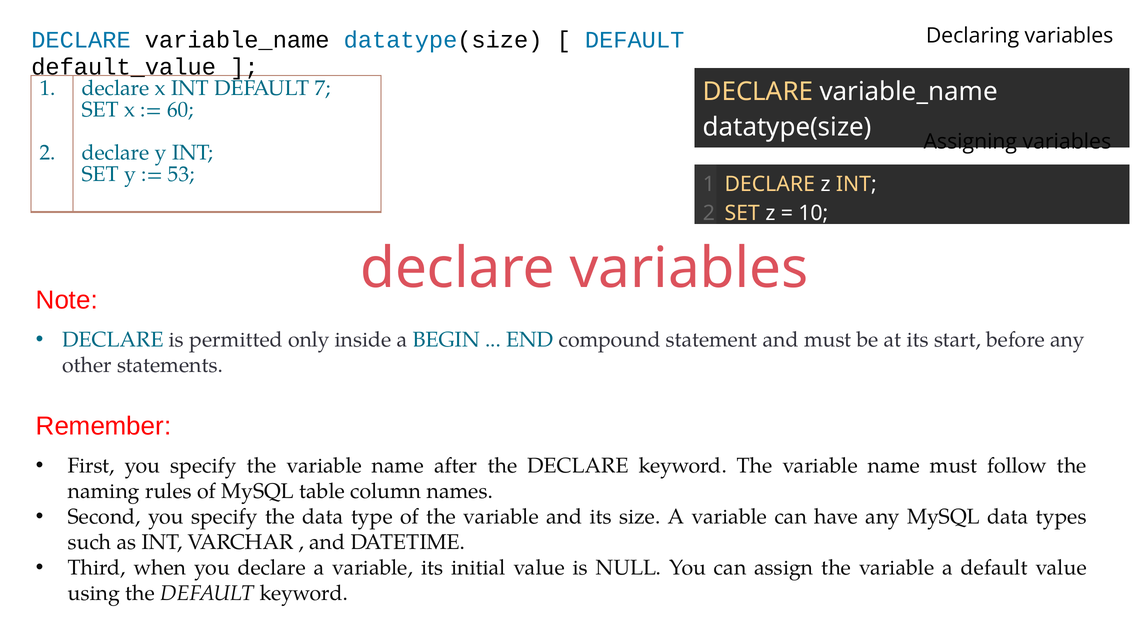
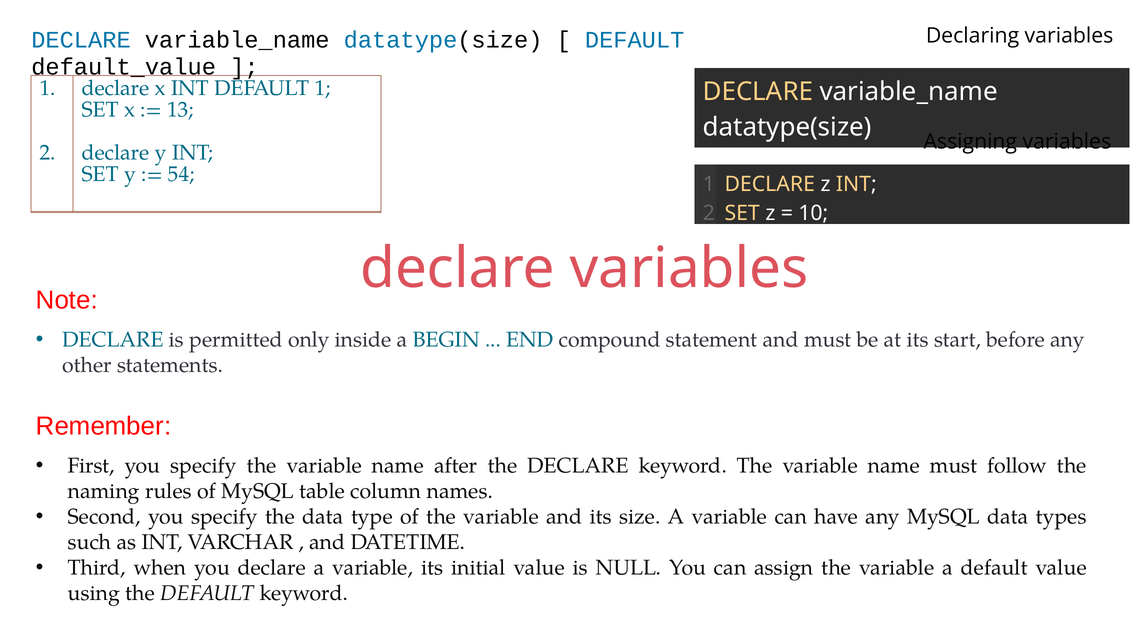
DEFAULT 7: 7 -> 1 (323, 88)
60: 60 -> 13 (180, 110)
53: 53 -> 54 (181, 174)
